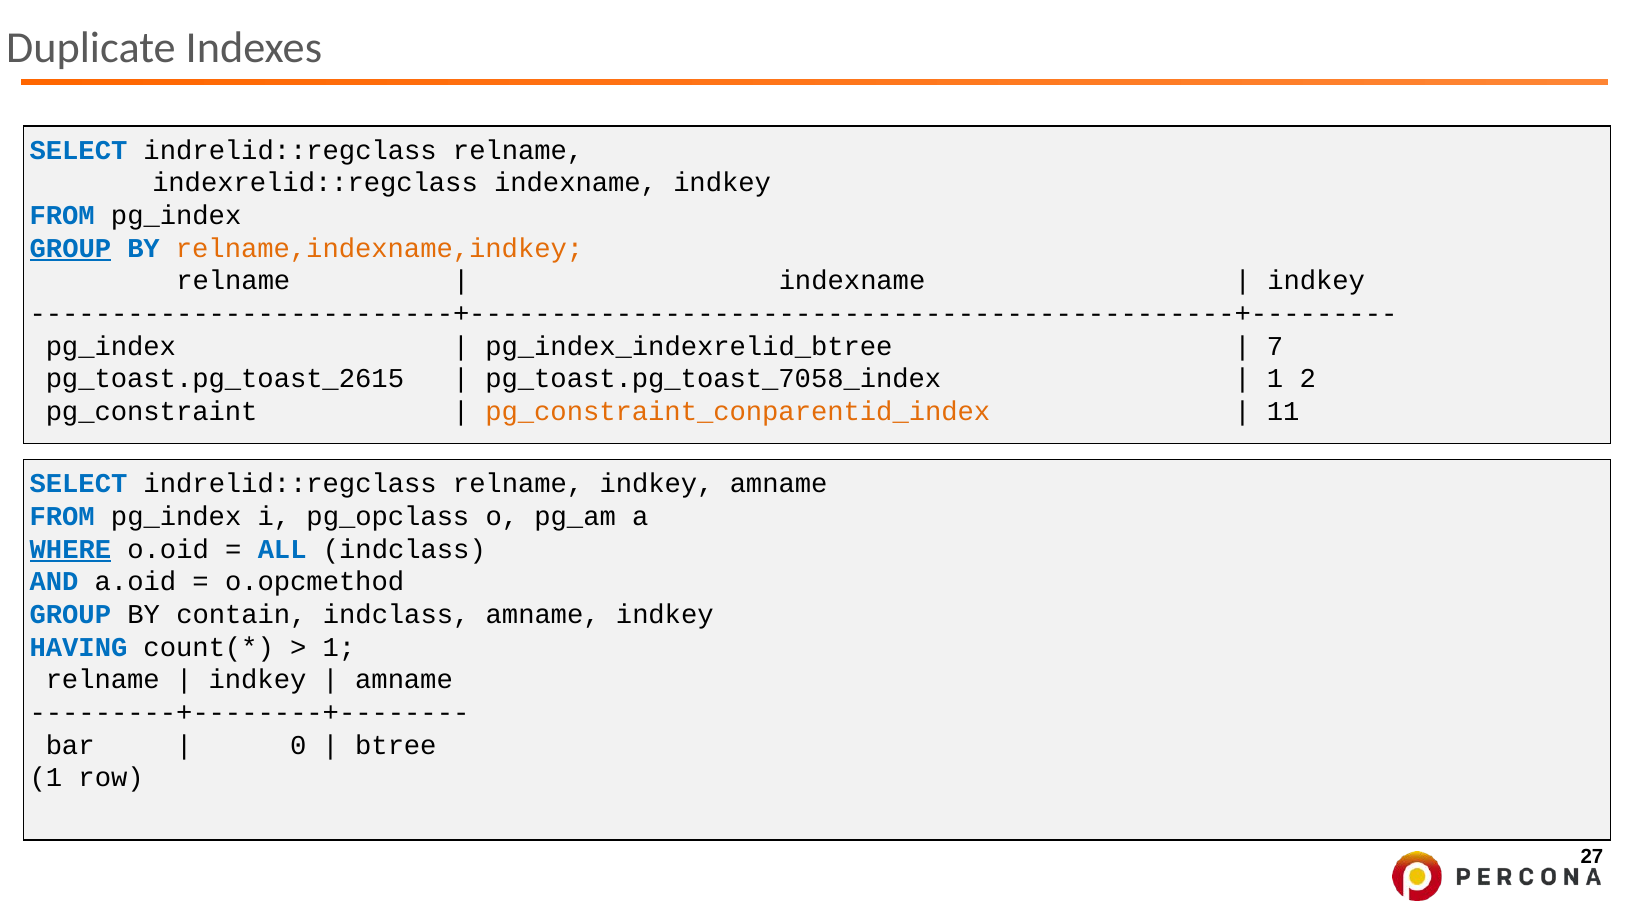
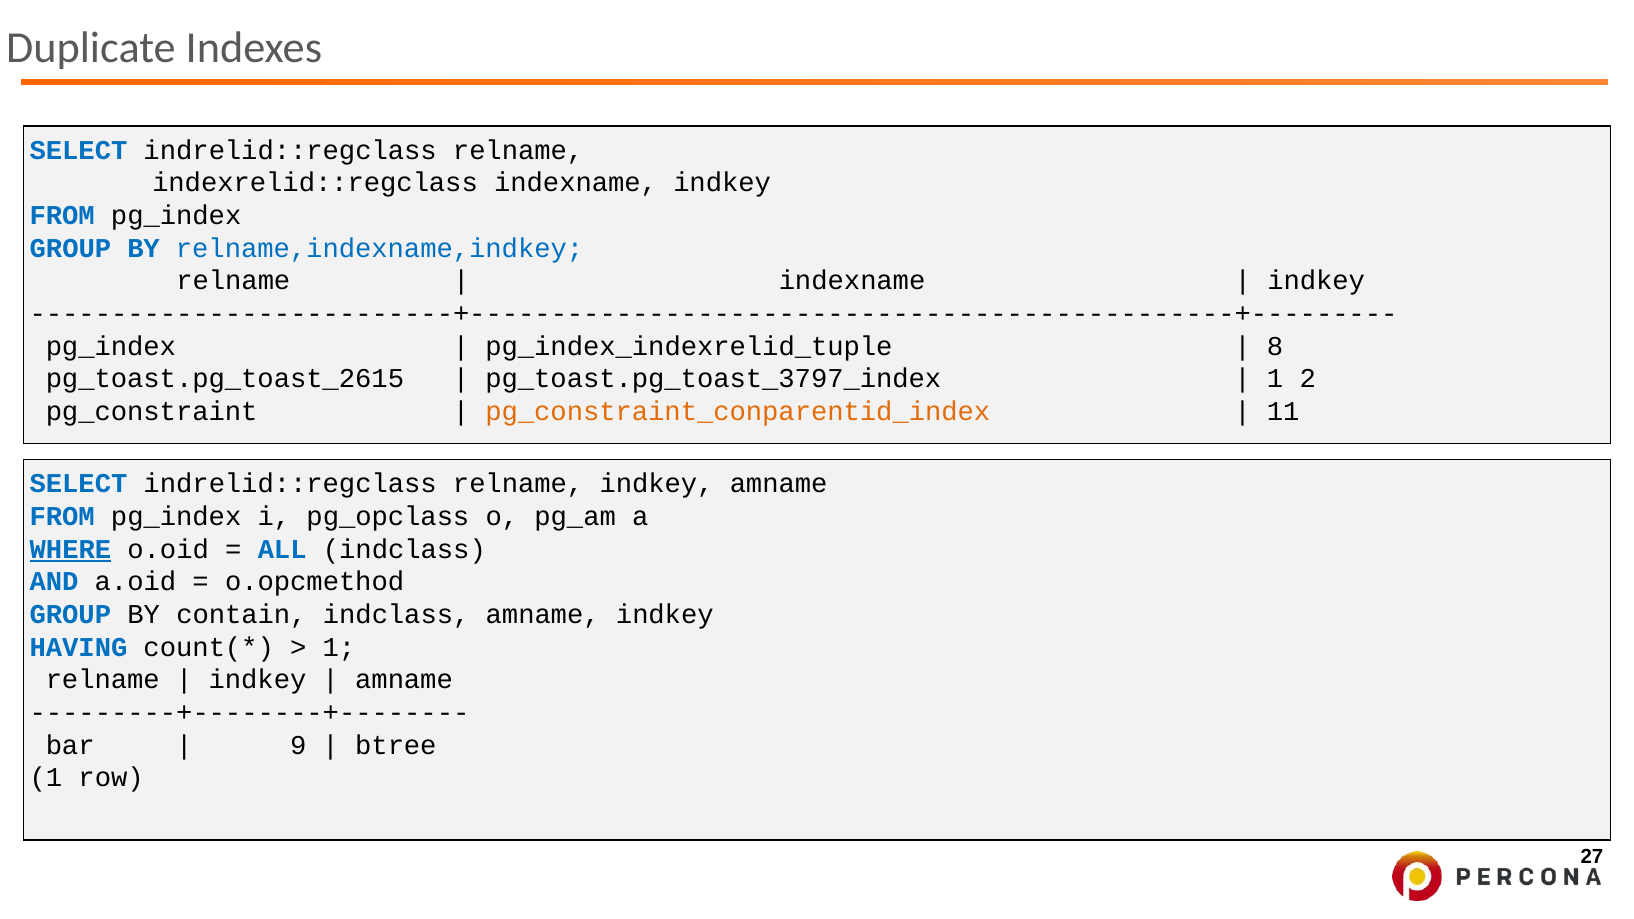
GROUP underline: present -> none (70, 248)
relname,indexname,indkey colour: orange -> blue (380, 248)
pg_index_indexrelid_btree: pg_index_indexrelid_btree -> pg_index_indexrelid_tuple (689, 346)
7: 7 -> 8 (1275, 346)
pg_toast.pg_toast_7058_index: pg_toast.pg_toast_7058_index -> pg_toast.pg_toast_3797_index (713, 379)
0: 0 -> 9 (298, 745)
